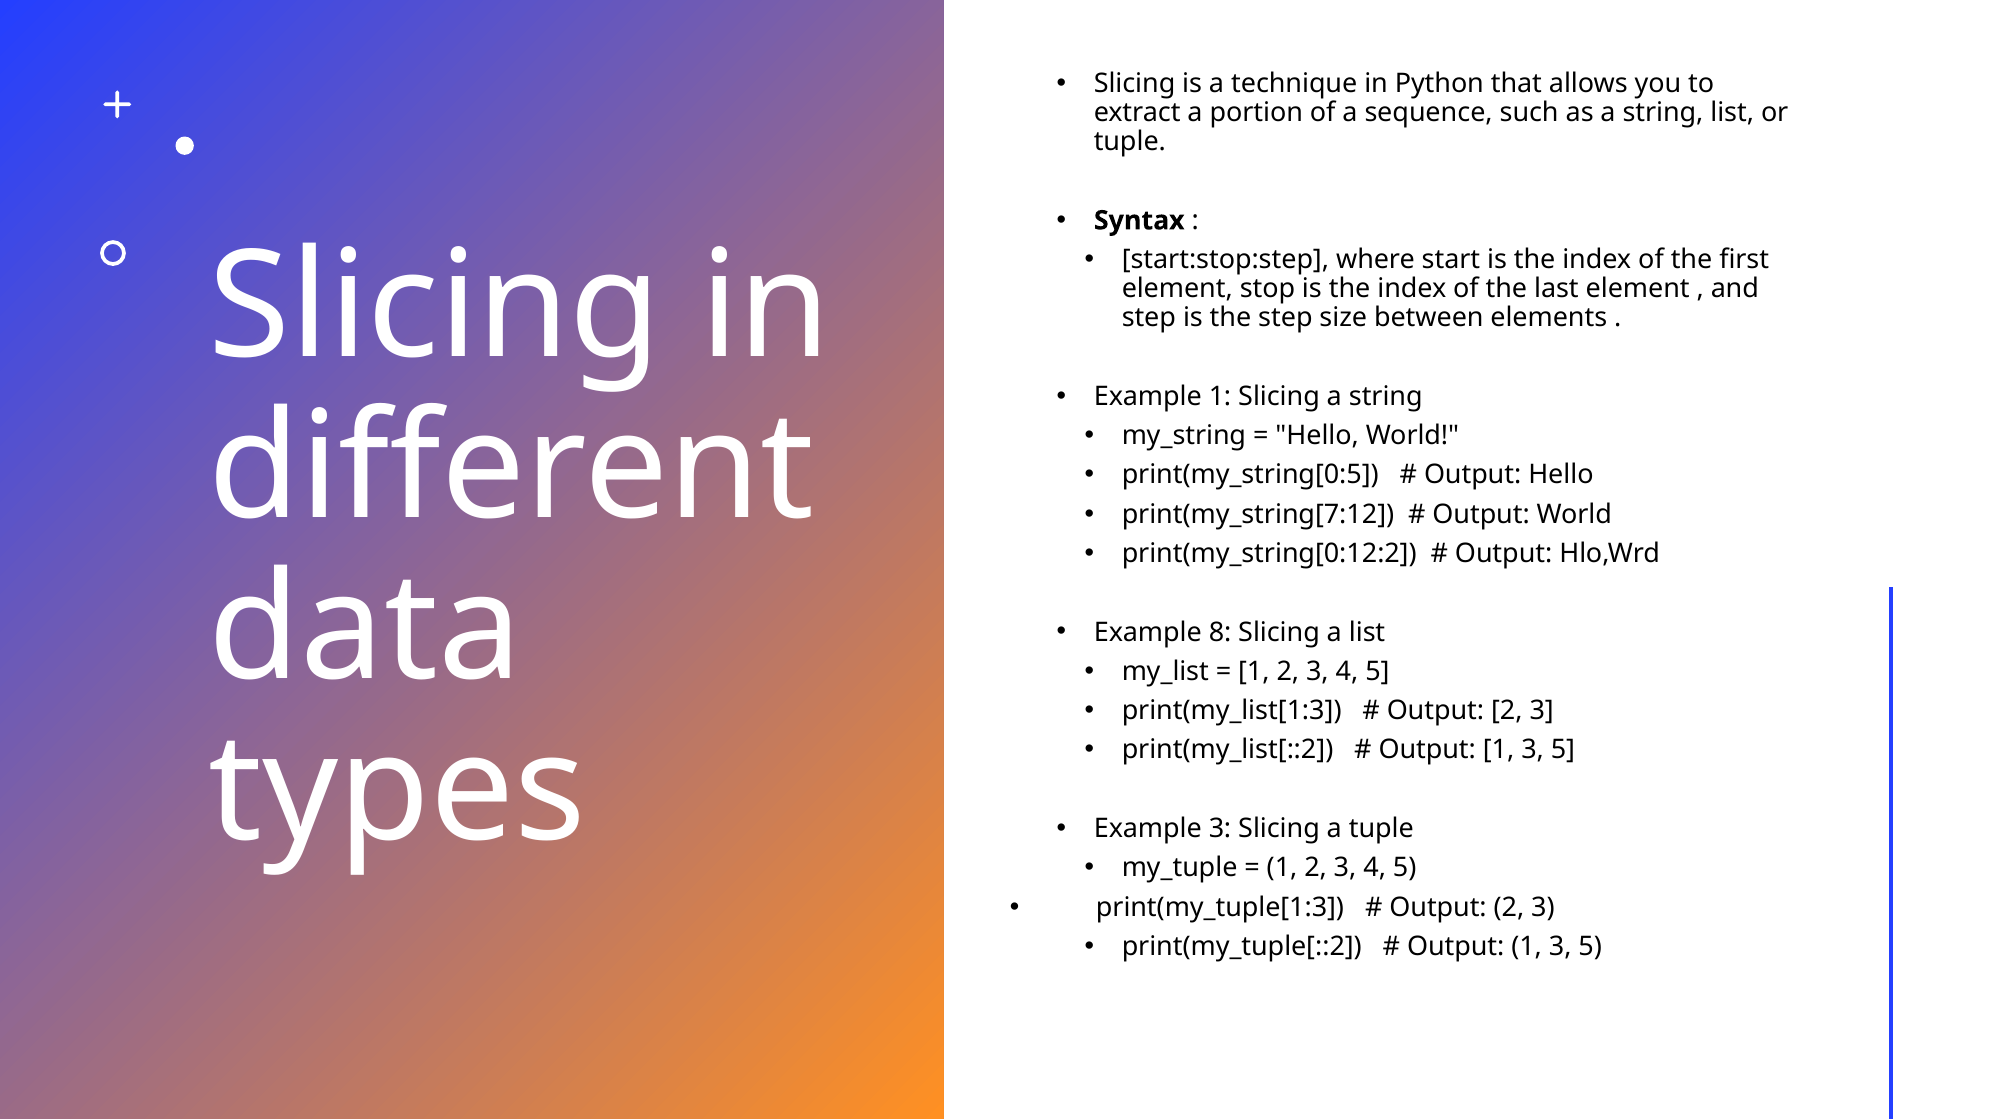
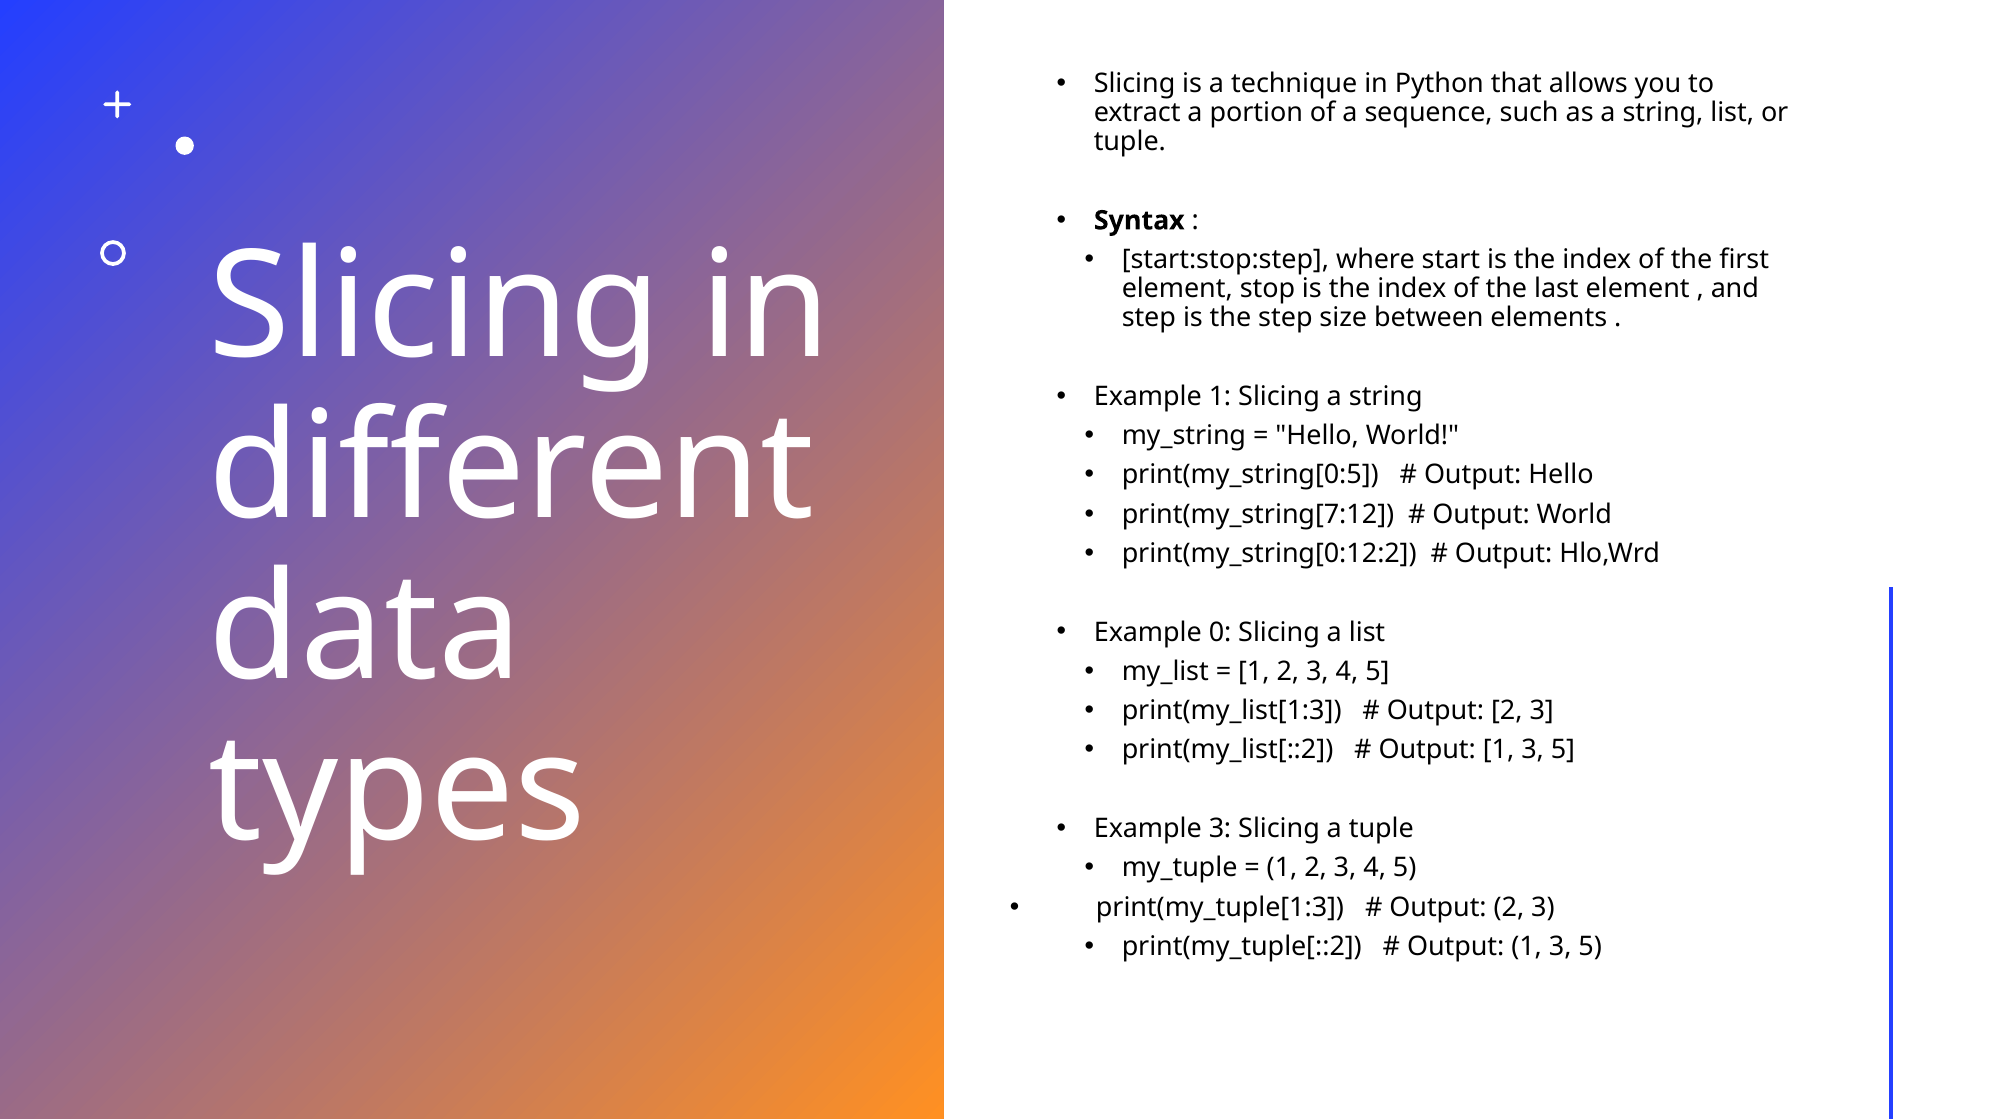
8: 8 -> 0 (1220, 632)
